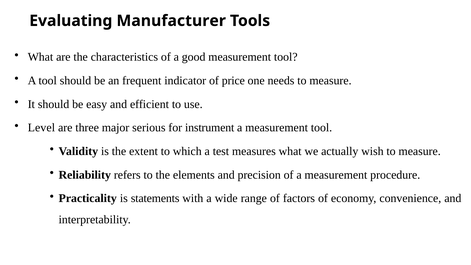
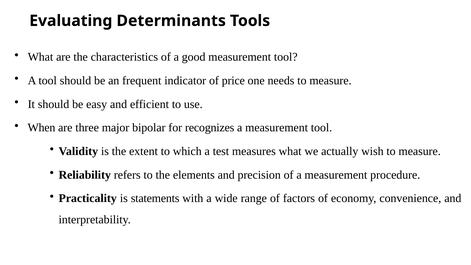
Manufacturer: Manufacturer -> Determinants (171, 21)
Level: Level -> When (42, 128)
serious: serious -> bipolar (149, 128)
instrument: instrument -> recognizes (210, 128)
